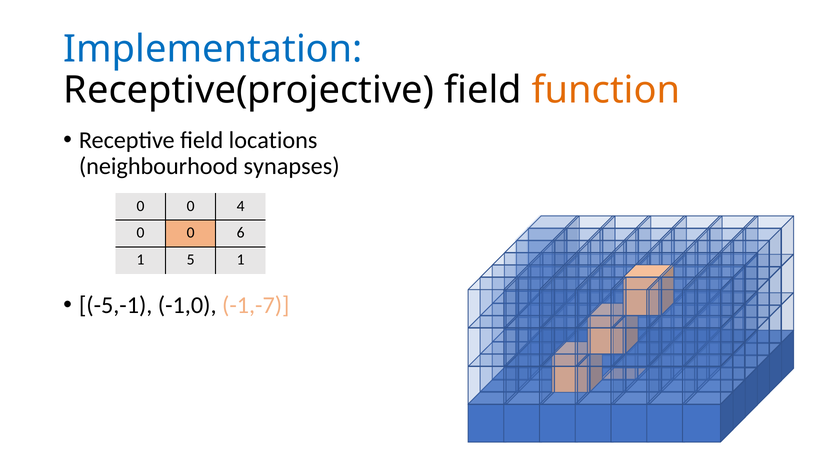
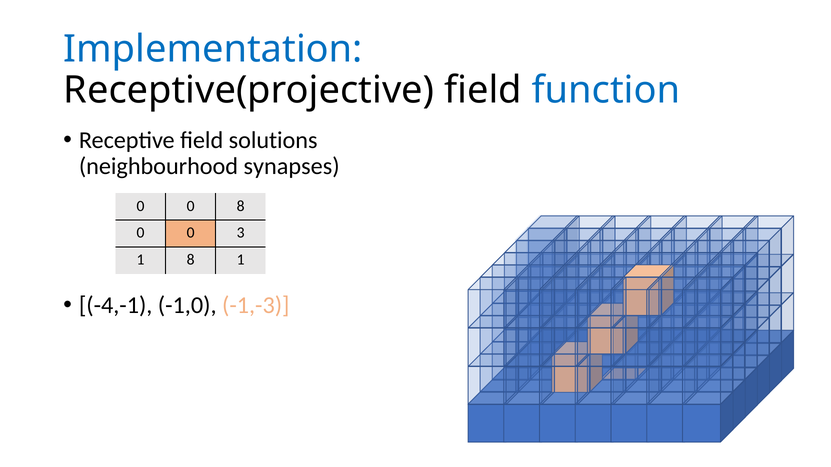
function colour: orange -> blue (606, 90)
locations: locations -> solutions (273, 140)
0 4: 4 -> 8 (241, 206)
6: 6 -> 3 (241, 233)
1 5: 5 -> 8 (191, 260)
-5,-1: -5,-1 -> -4,-1 (116, 306)
-1,-7: -1,-7 -> -1,-3 (256, 306)
